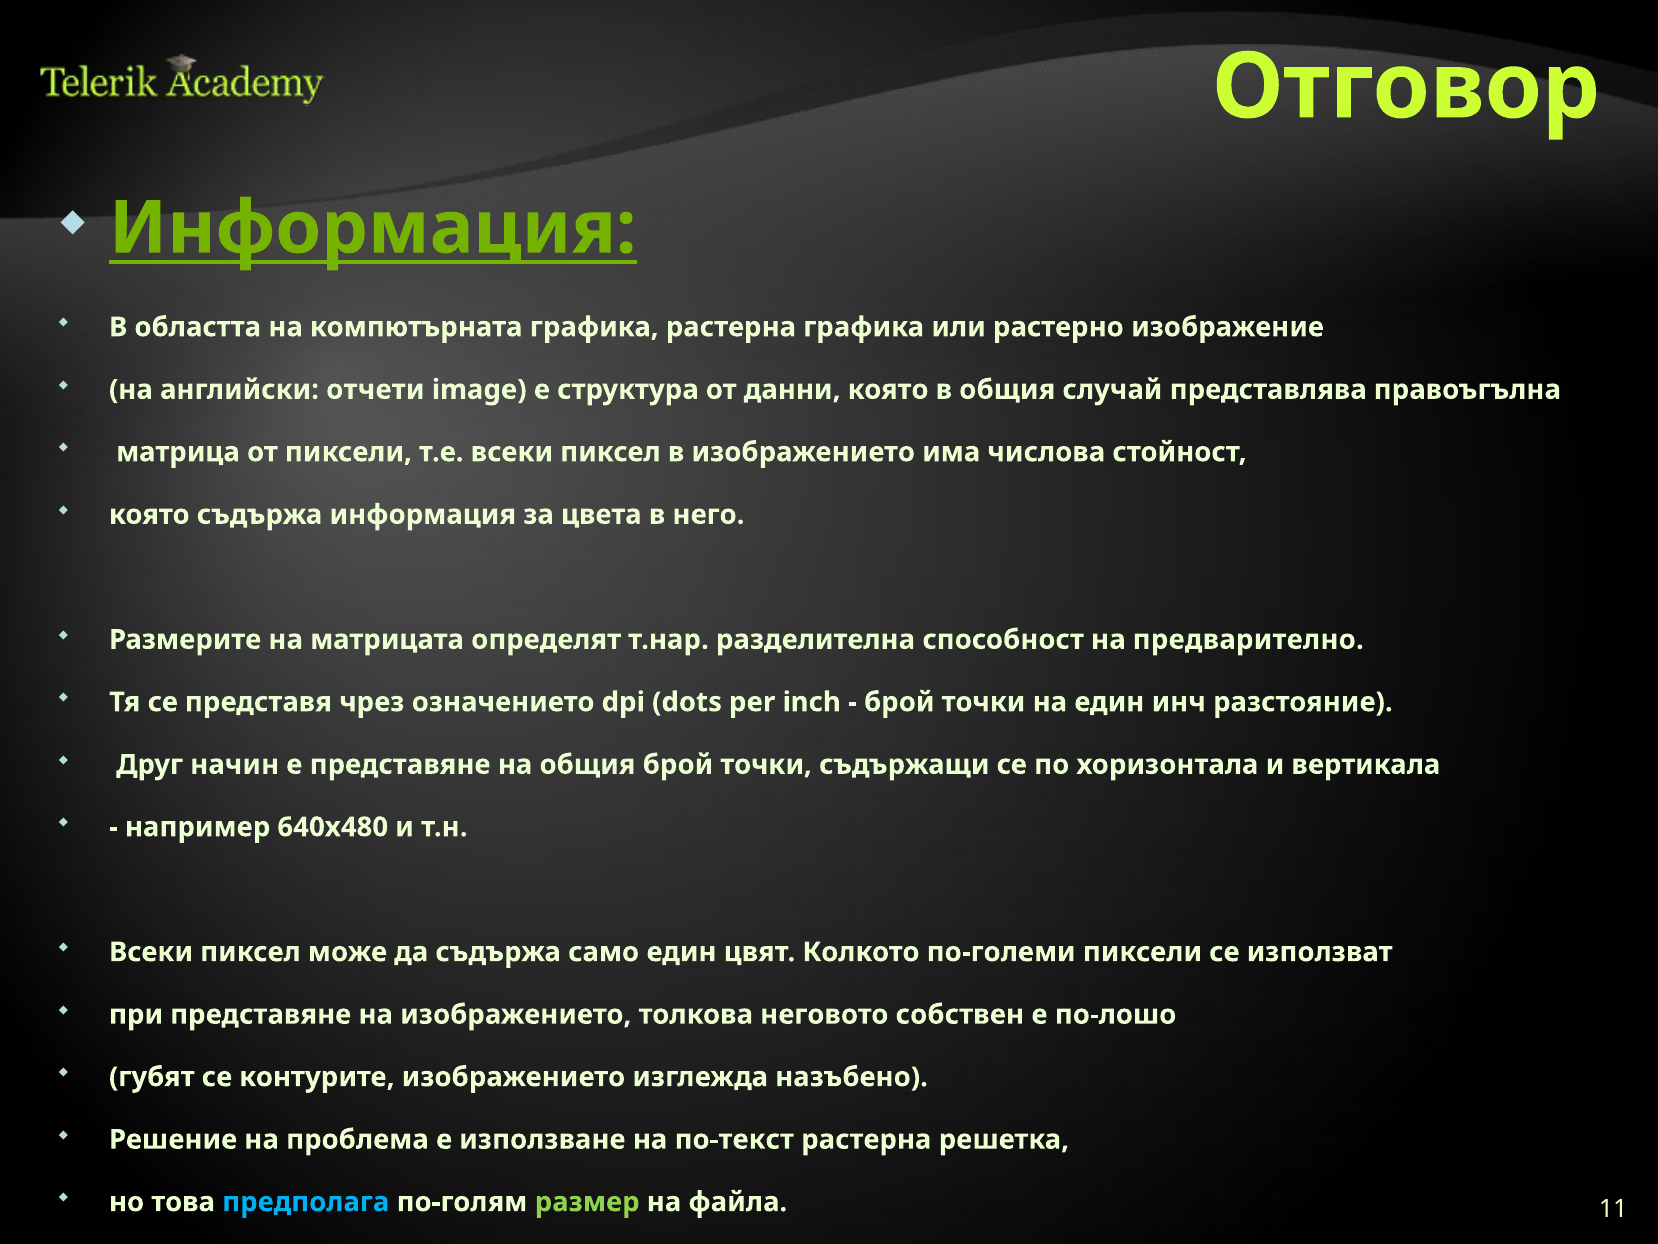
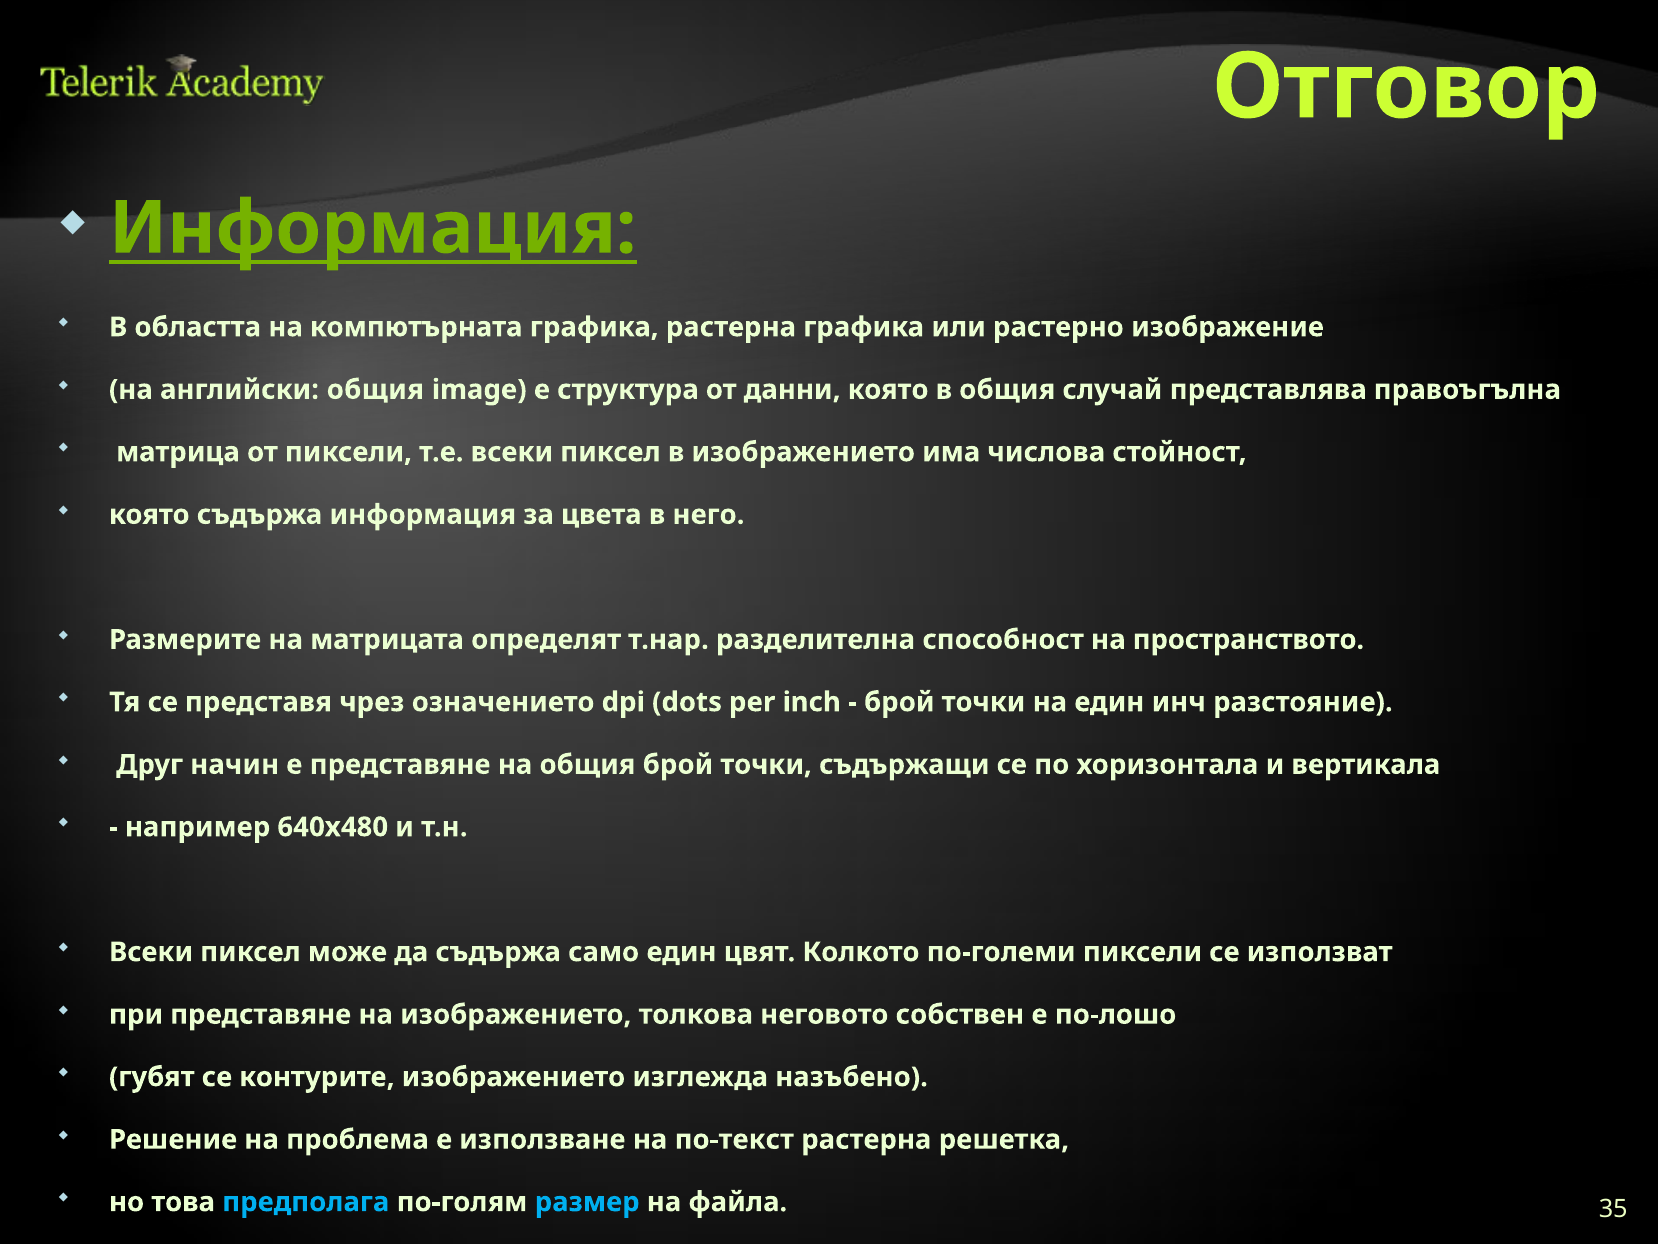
английски отчети: отчети -> общия (375, 390)
предварително: предварително -> пространството (1248, 639)
размер colour: light green -> light blue (587, 1202)
11: 11 -> 35 (1613, 1209)
